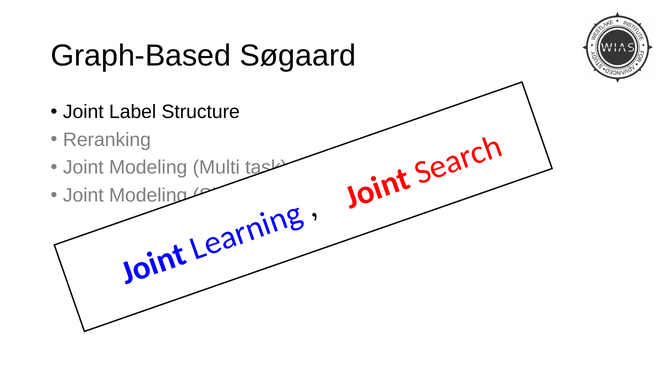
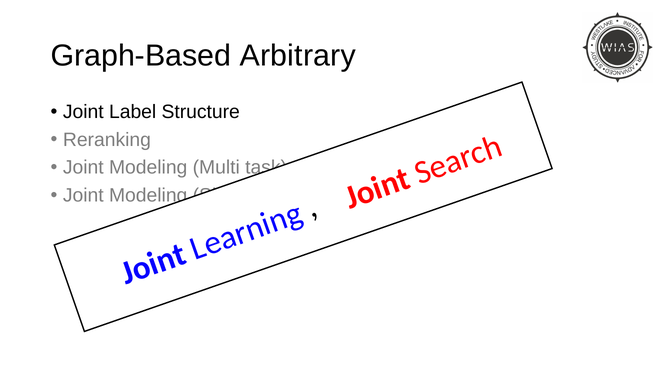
Søgaard: Søgaard -> Arbitrary (298, 56)
